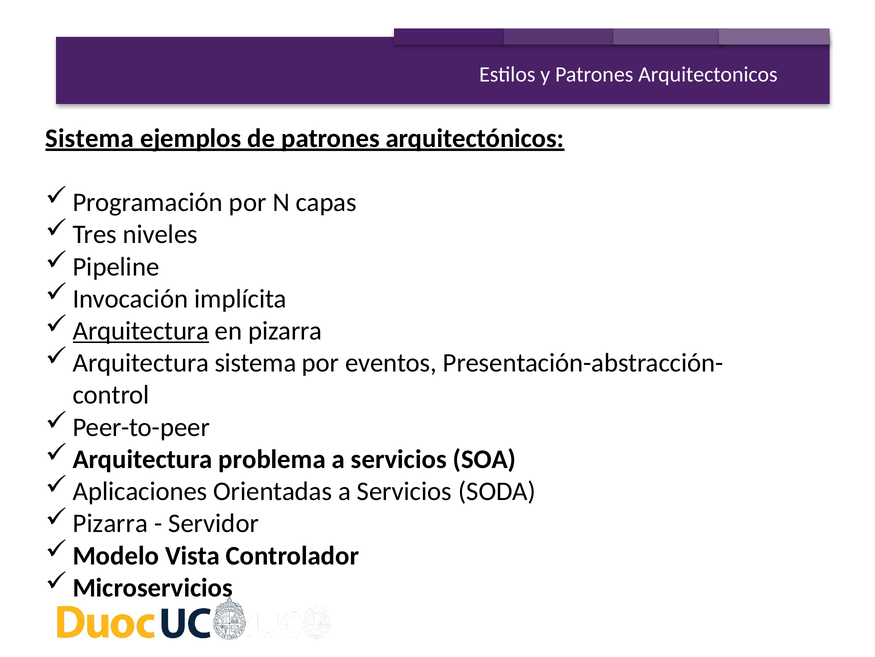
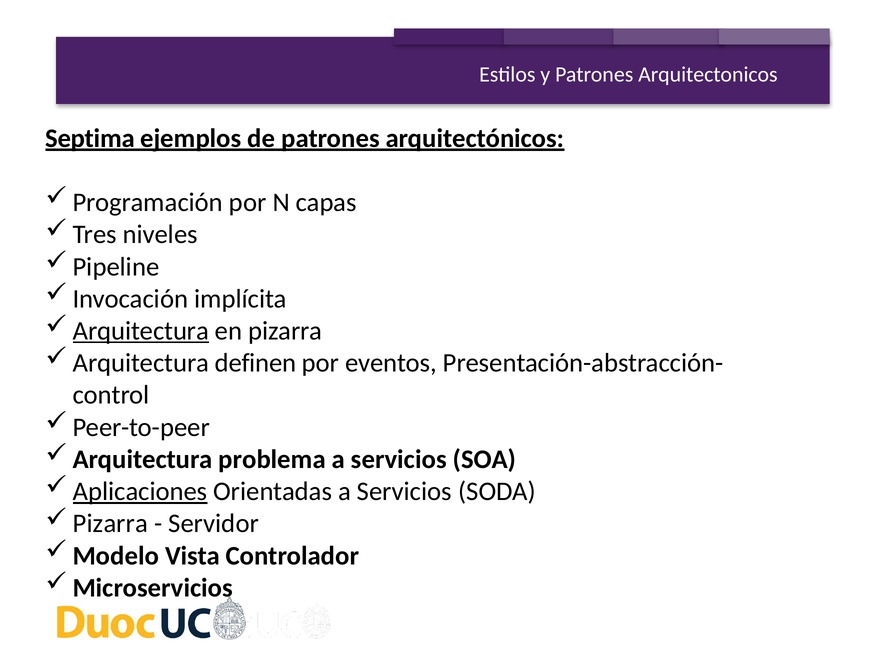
Sistema: Sistema -> Septima (90, 138)
Arquitectura sistema: sistema -> definen (255, 363)
Aplicaciones underline: none -> present (140, 491)
